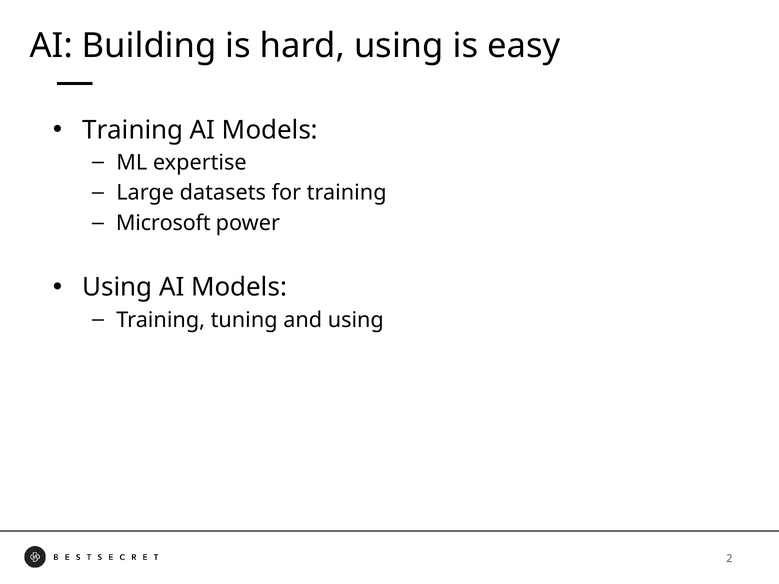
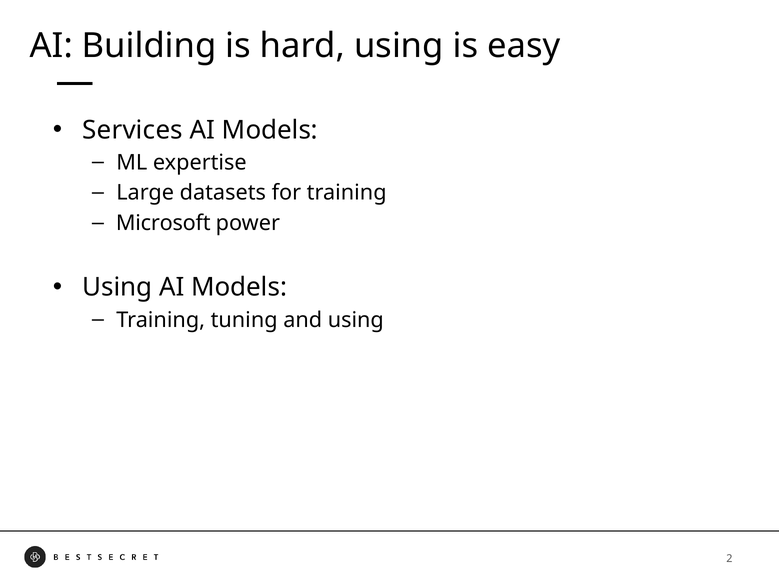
Training: Training -> Services (133, 130)
